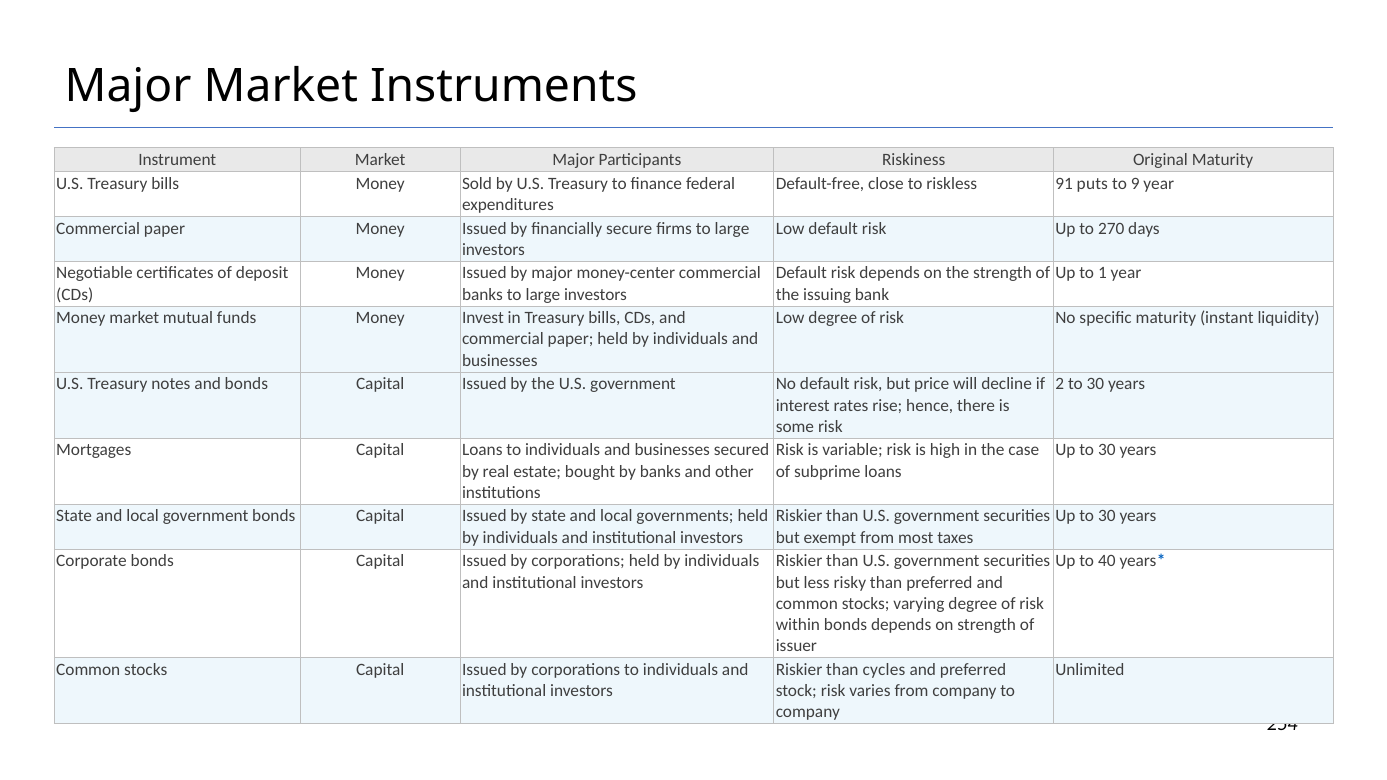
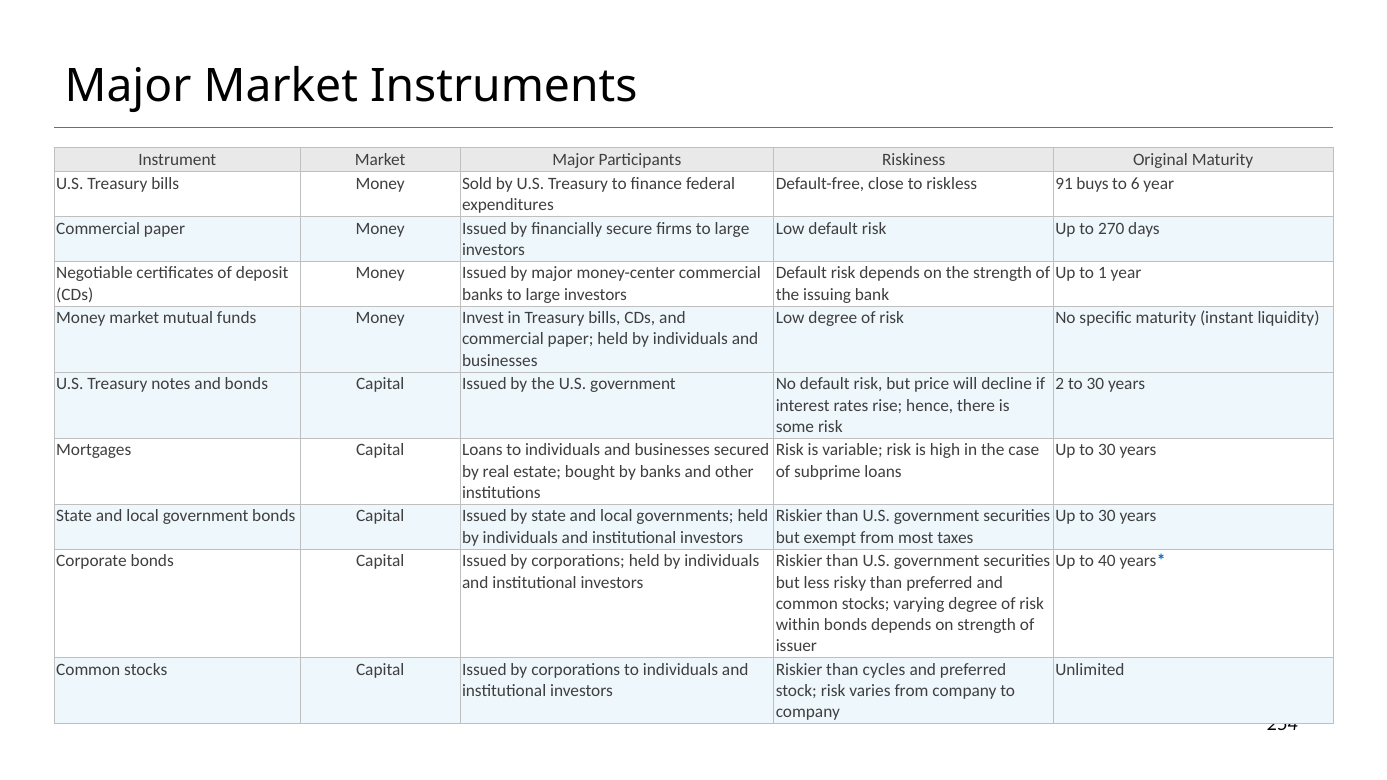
puts: puts -> buys (1093, 183)
9: 9 -> 6 (1135, 183)
